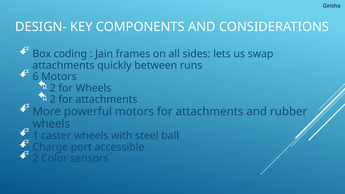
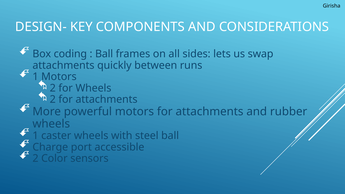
Jain: Jain -> Ball (104, 54)
6: 6 -> 1 (35, 77)
